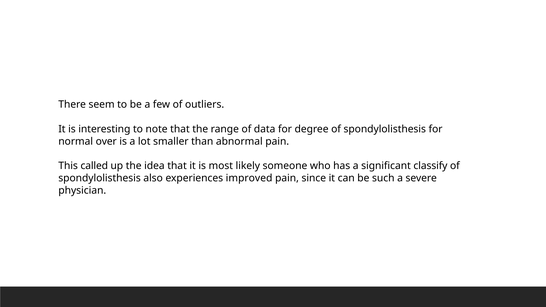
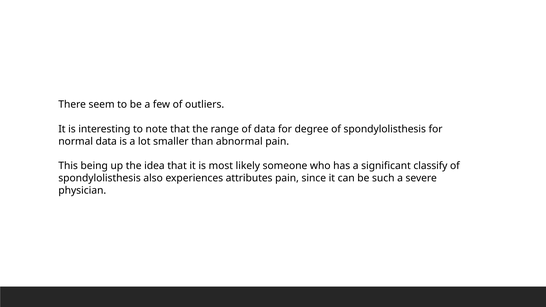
normal over: over -> data (106, 141)
called: called -> being (94, 166)
improved: improved -> attributes (249, 178)
